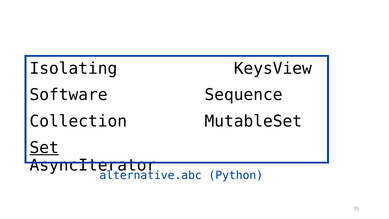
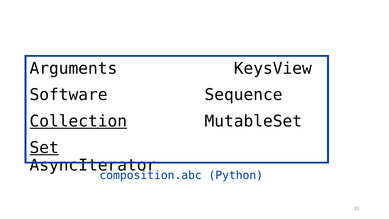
Isolating: Isolating -> Arguments (73, 68)
Collection underline: none -> present (78, 121)
alternative.abc: alternative.abc -> composition.abc (151, 175)
